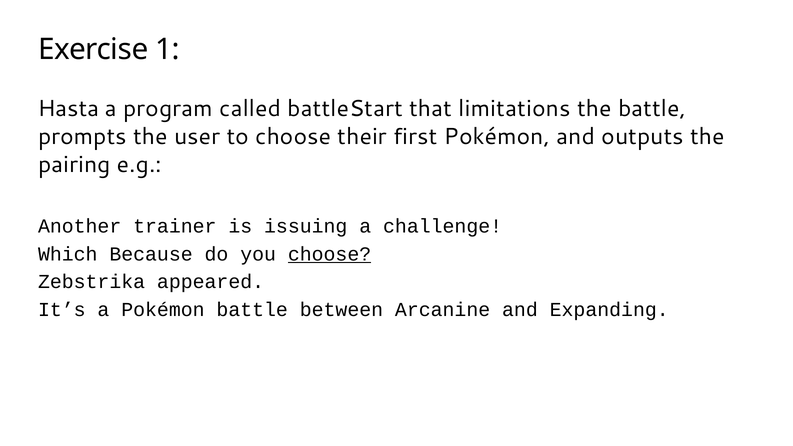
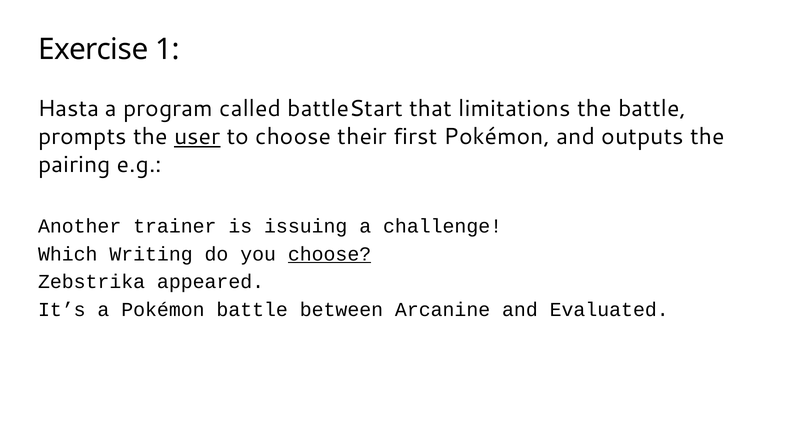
user underline: none -> present (197, 137)
Because: Because -> Writing (151, 254)
Expanding: Expanding -> Evaluated (609, 310)
